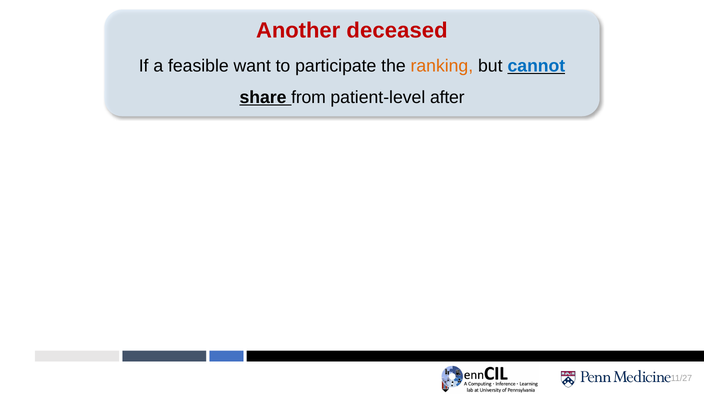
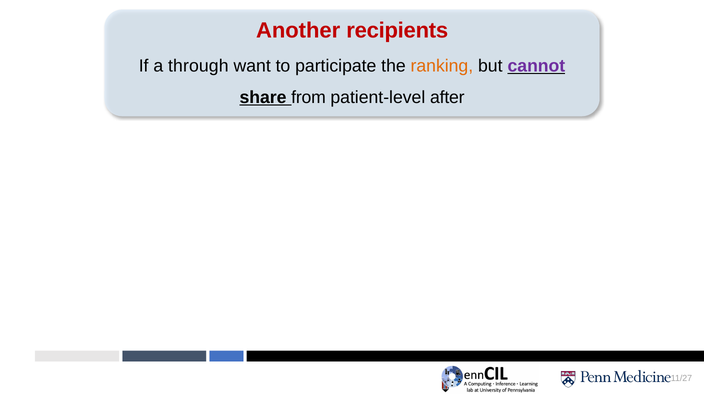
deceased: deceased -> recipients (397, 31)
feasible: feasible -> through (198, 66)
cannot colour: blue -> purple (536, 66)
